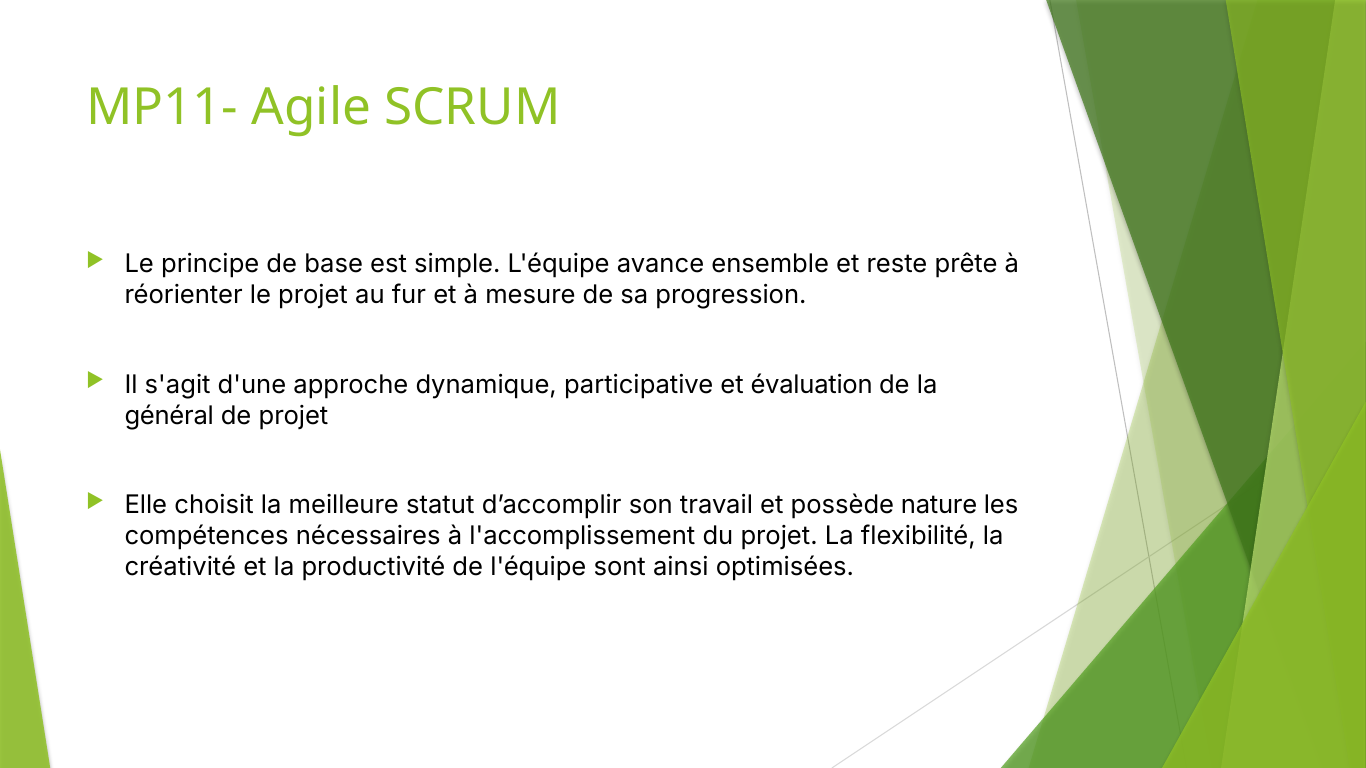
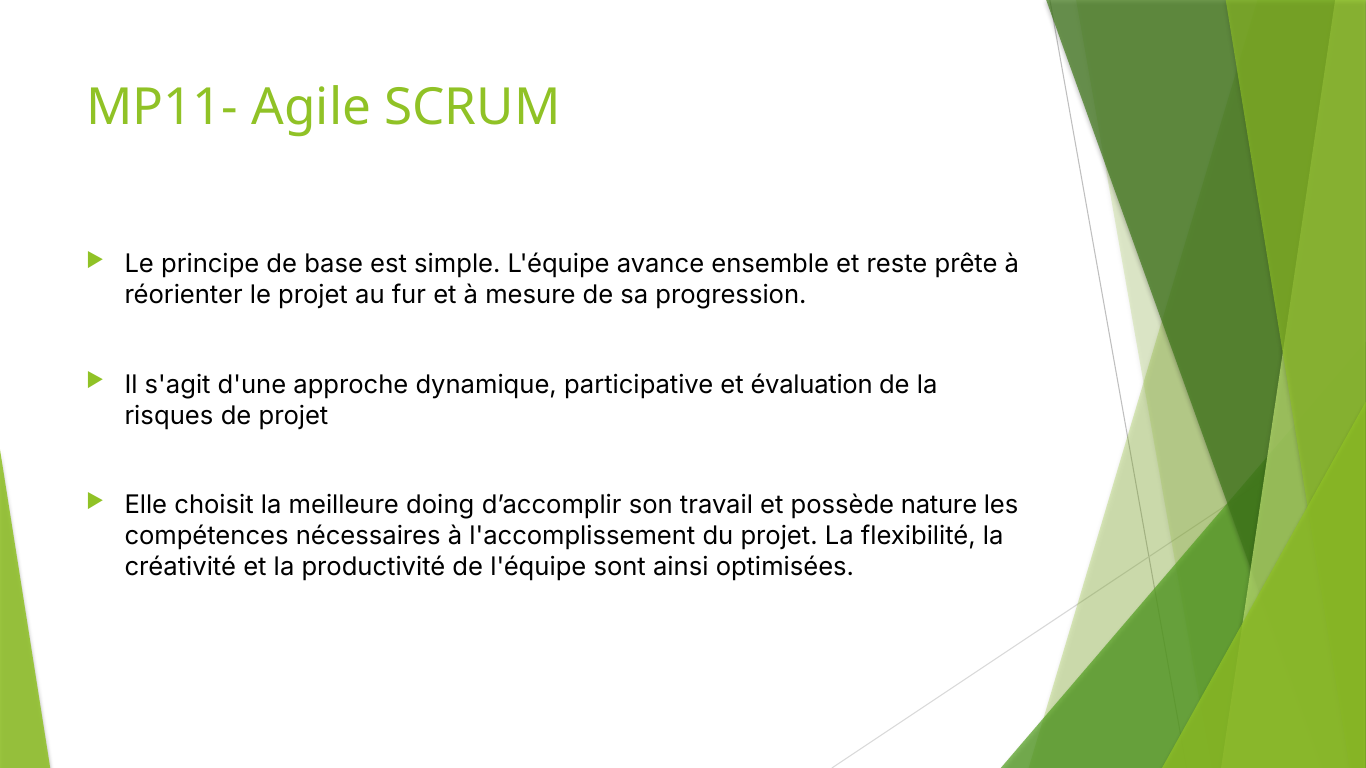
général: général -> risques (169, 416)
statut: statut -> doing (440, 506)
